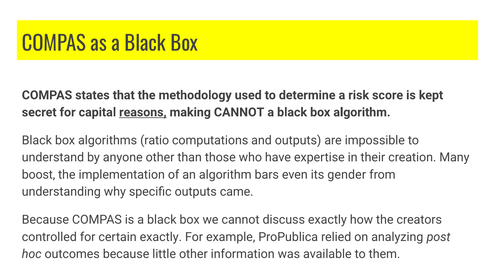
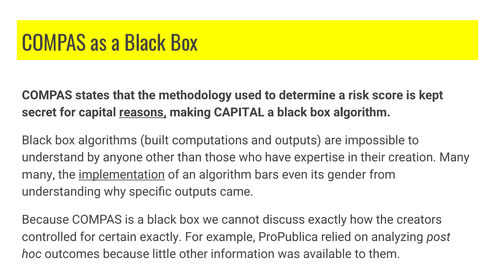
making CANNOT: CANNOT -> CAPITAL (239, 112)
ratio: ratio -> built (155, 140)
boost: boost -> many (38, 174)
implementation underline: none -> present (122, 174)
